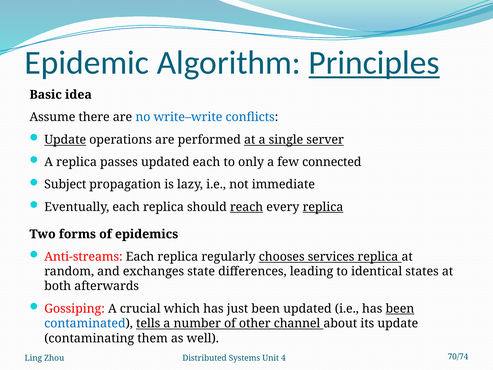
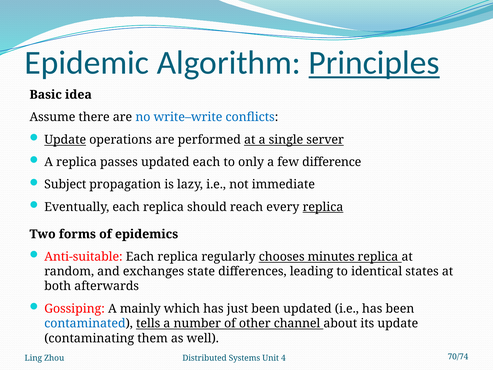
connected: connected -> difference (332, 162)
reach underline: present -> none (247, 207)
Anti-streams: Anti-streams -> Anti-suitable (83, 256)
services: services -> minutes (331, 256)
crucial: crucial -> mainly (140, 309)
been underline: present -> none (400, 309)
